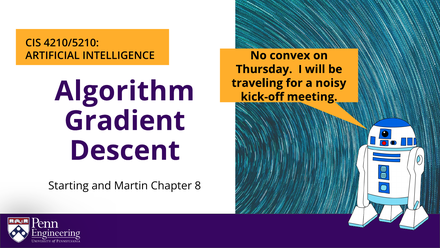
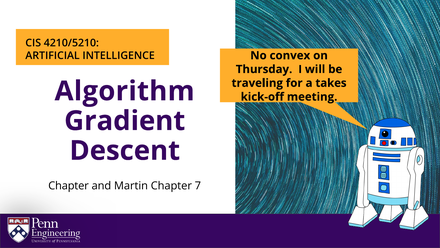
noisy: noisy -> takes (331, 83)
Starting: Starting -> Chapter (69, 185)
8: 8 -> 7 (198, 185)
